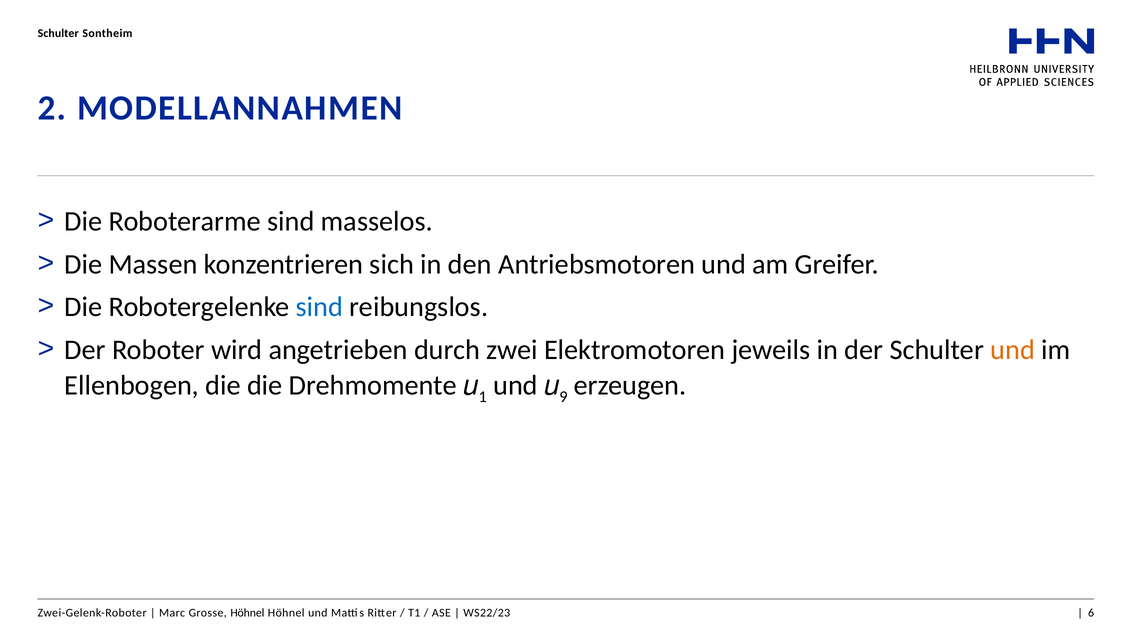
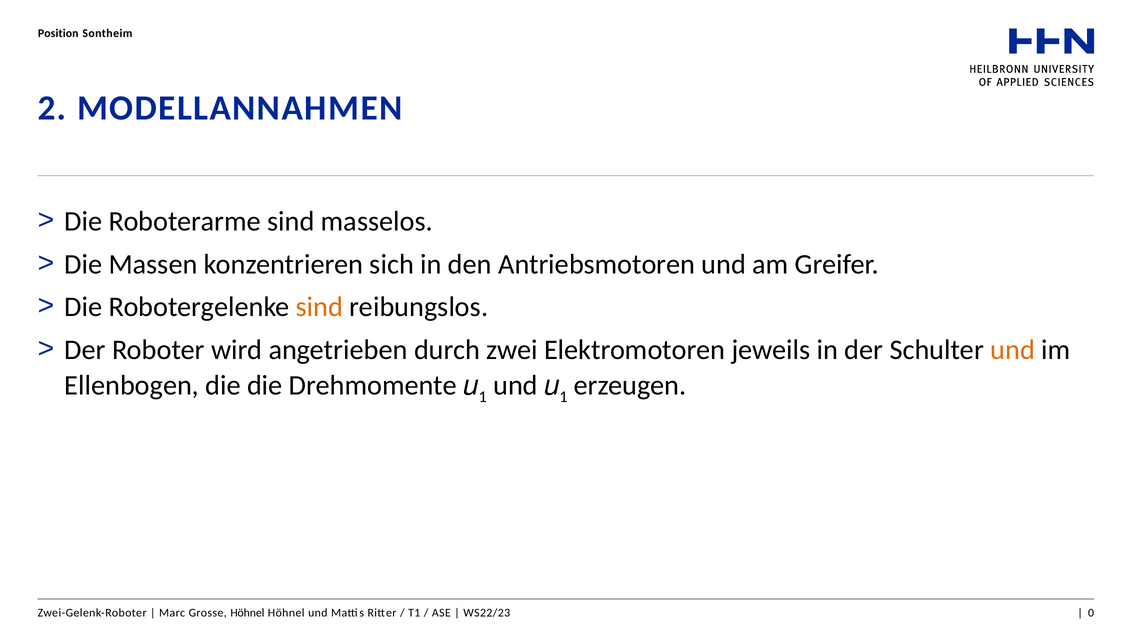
Schulter: Schulter -> Position (58, 33)
sind colour: blue -> orange (320, 307)
9: 9 -> 1 (563, 396)
6: 6 -> 0 (1091, 613)
